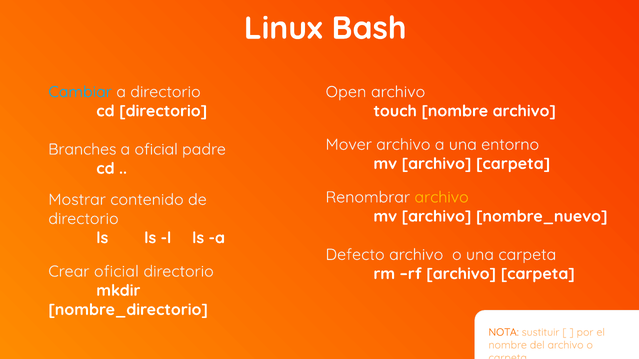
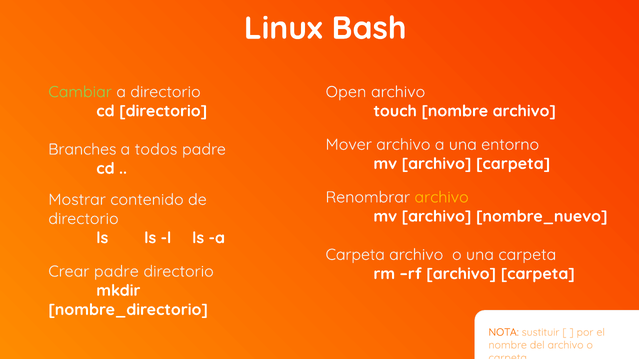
Cambiar colour: light blue -> light green (80, 92)
a oficial: oficial -> todos (156, 150)
Defecto: Defecto -> Carpeta (355, 255)
Crear oficial: oficial -> padre (116, 272)
